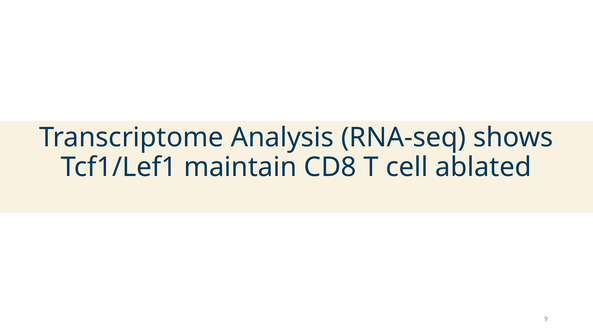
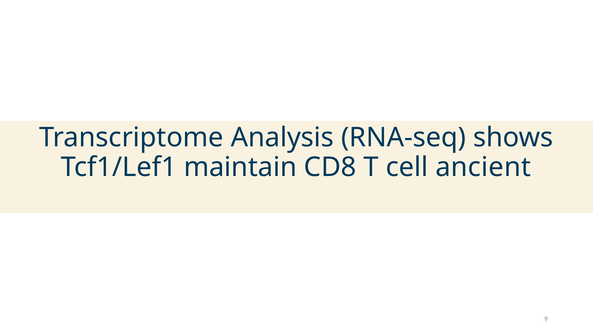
ablated: ablated -> ancient (483, 167)
